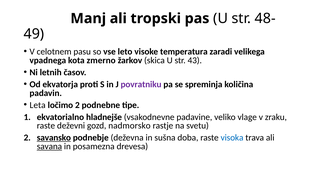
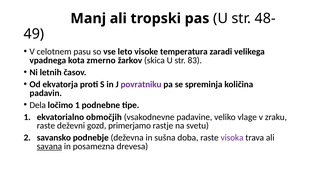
43: 43 -> 83 (195, 60)
Leta: Leta -> Dela (38, 105)
ločimo 2: 2 -> 1 (77, 105)
hladnejše: hladnejše -> območjih (104, 117)
nadmorsko: nadmorsko -> primerjamo (130, 126)
savansko underline: present -> none (54, 138)
visoka colour: blue -> purple (232, 138)
